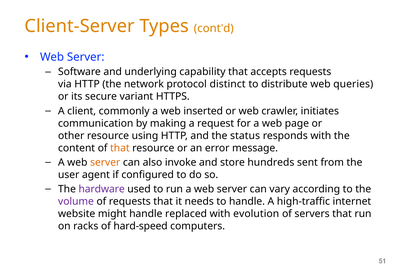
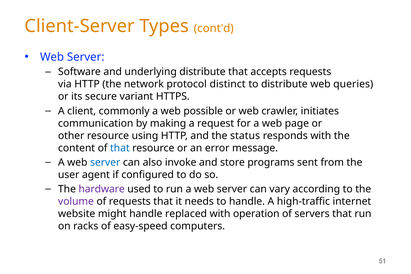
underlying capability: capability -> distribute (203, 72)
inserted: inserted -> possible (203, 111)
that colour: orange -> blue (120, 148)
server colour: orange -> blue (105, 162)
hundreds: hundreds -> programs (271, 162)
evolution: evolution -> operation (256, 214)
hard-speed: hard-speed -> easy-speed (140, 226)
